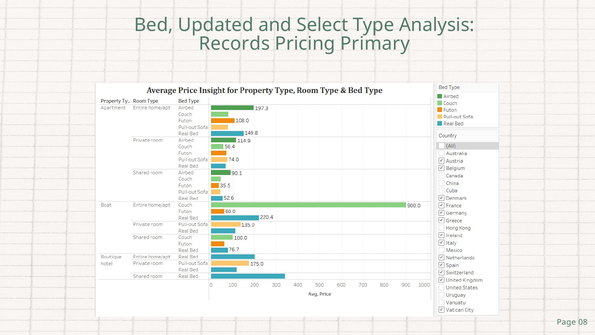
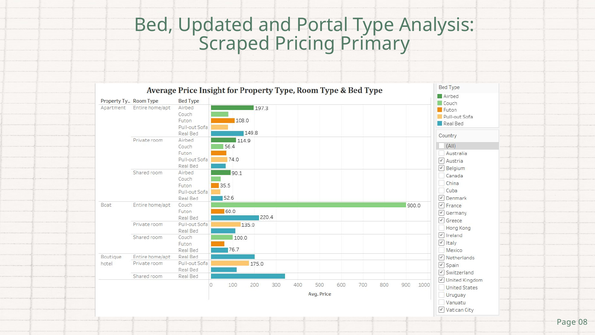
Select: Select -> Portal (322, 25)
Records: Records -> Scraped (234, 44)
